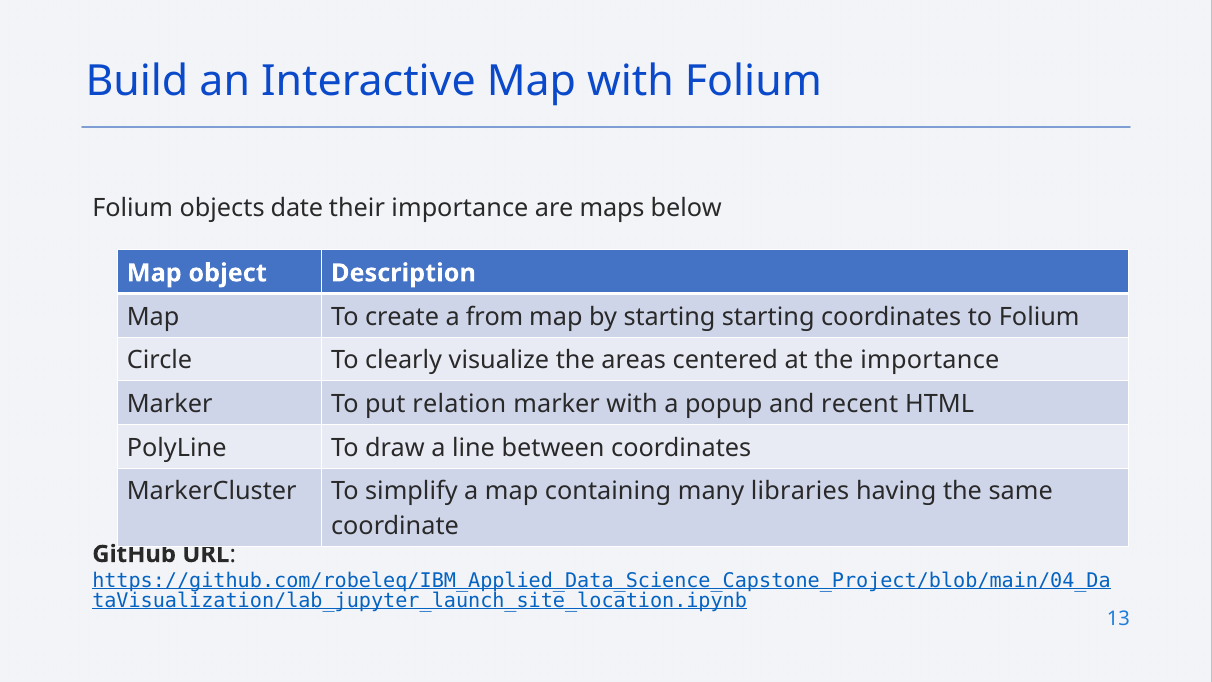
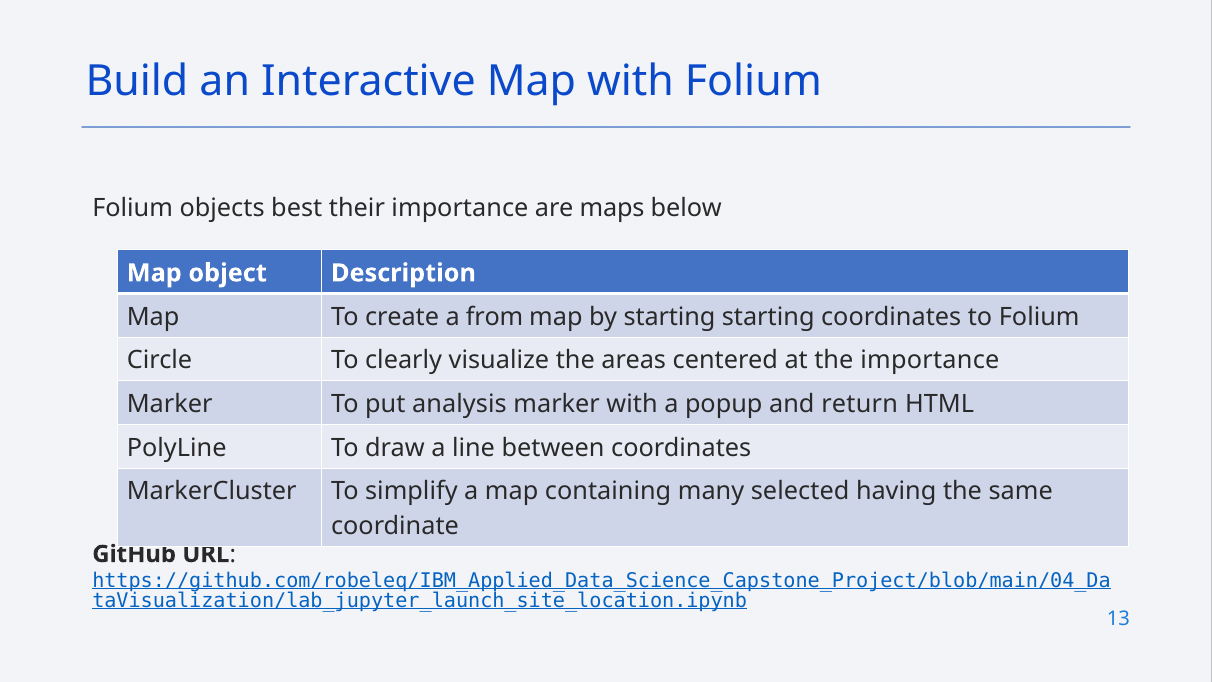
date: date -> best (297, 208)
relation: relation -> analysis (459, 404)
recent: recent -> return (860, 404)
libraries: libraries -> selected (800, 491)
